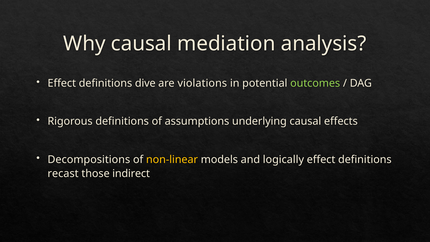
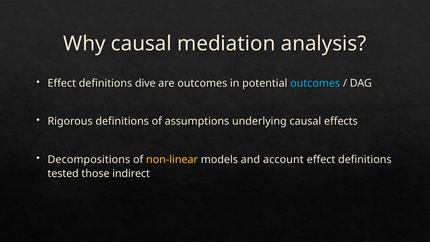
are violations: violations -> outcomes (202, 83)
outcomes colour: light green -> light blue (315, 83)
logically: logically -> account (283, 159)
recast: recast -> tested (63, 174)
